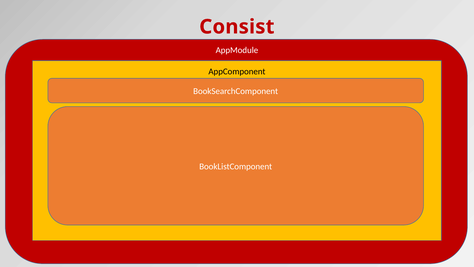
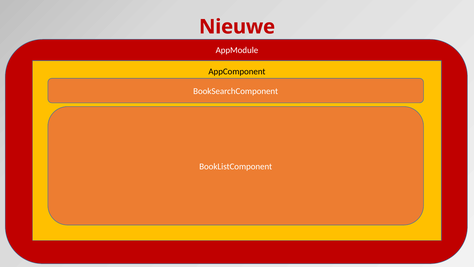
Consist: Consist -> Nieuwe (237, 27)
